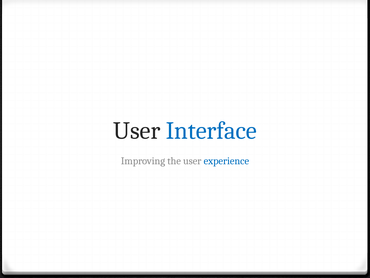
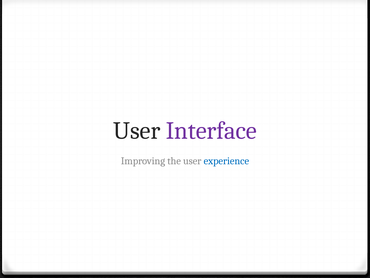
Interface colour: blue -> purple (211, 131)
